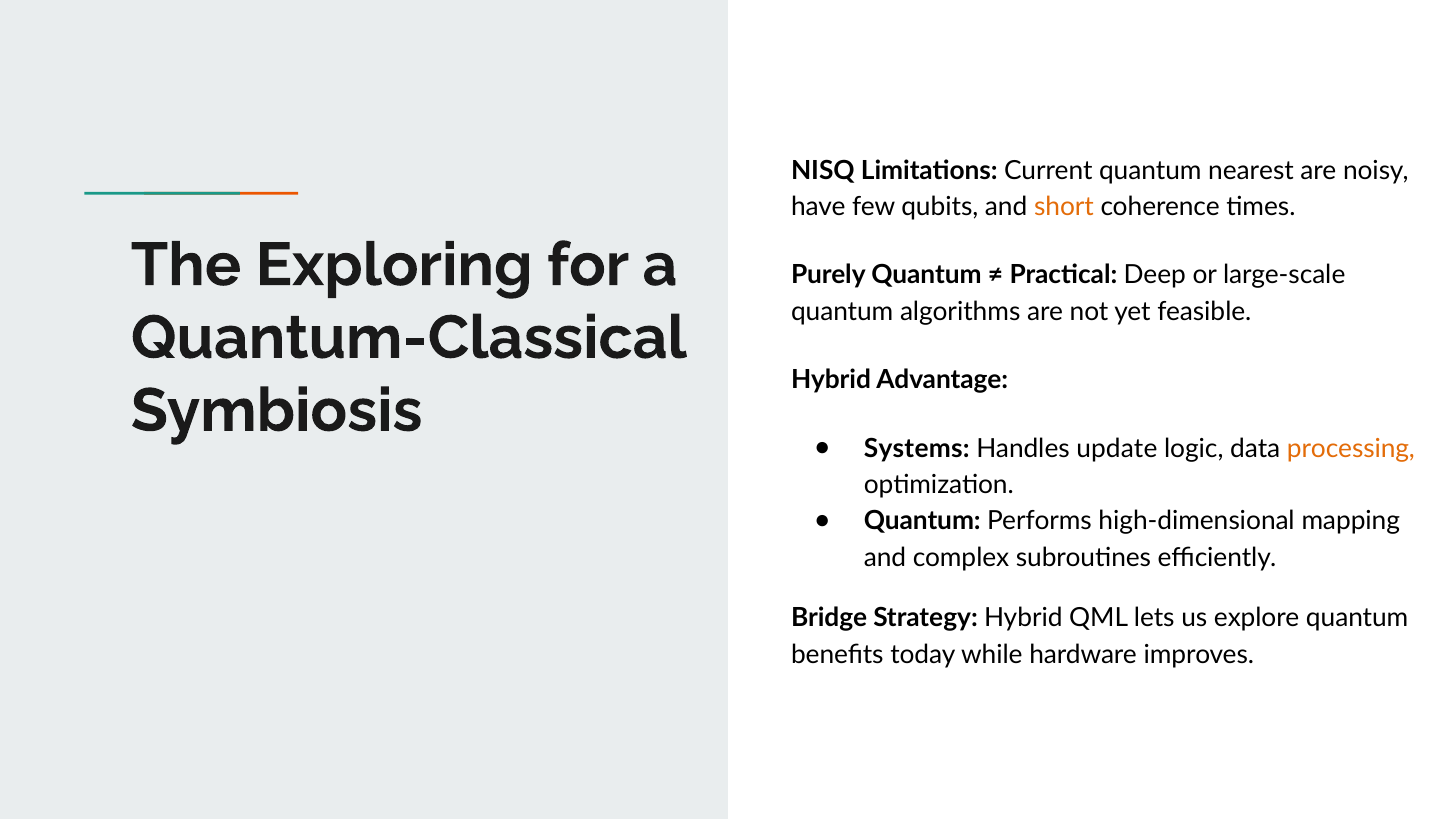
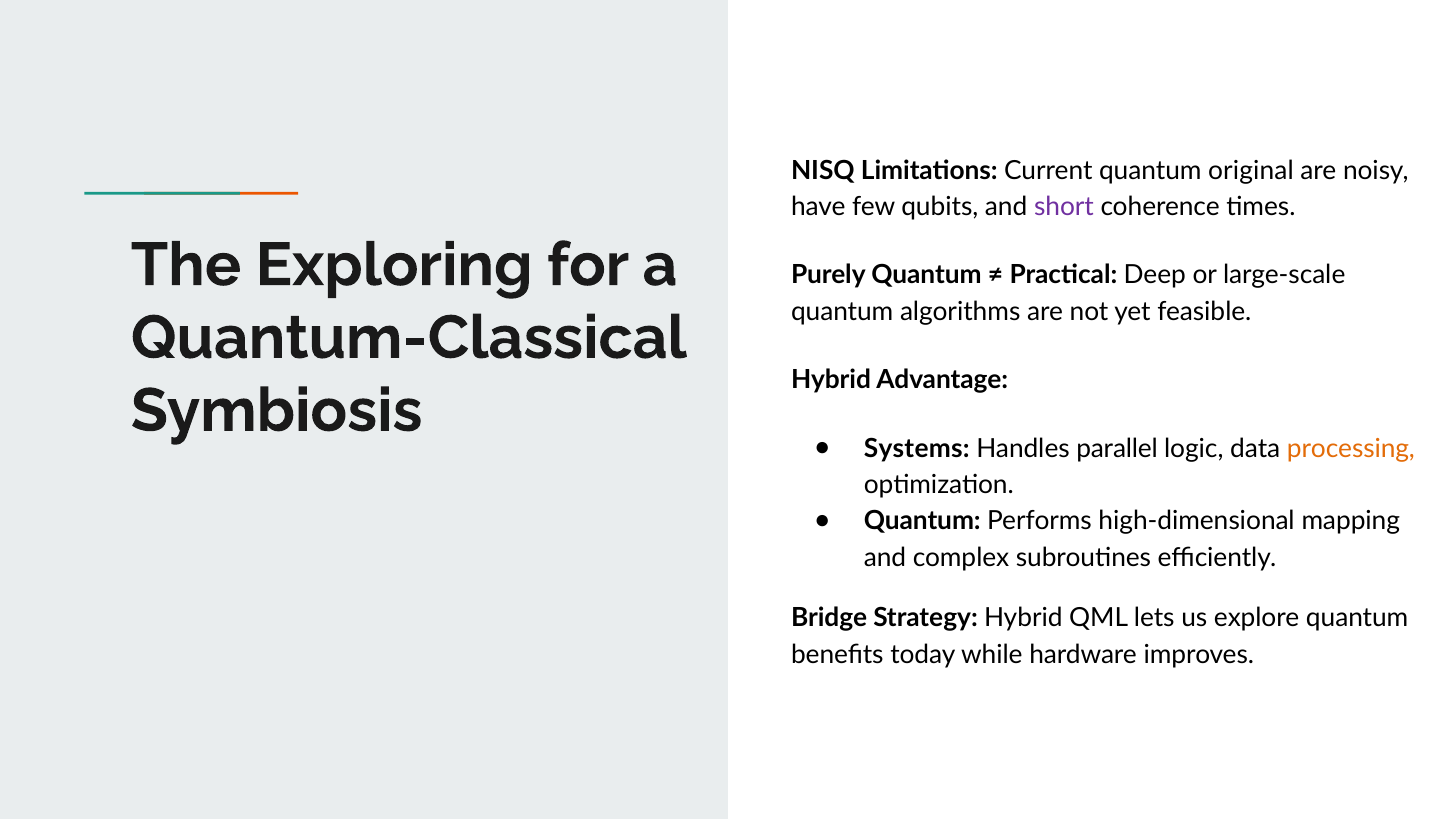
nearest: nearest -> original (1251, 170)
short colour: orange -> purple (1064, 207)
update: update -> parallel (1117, 449)
